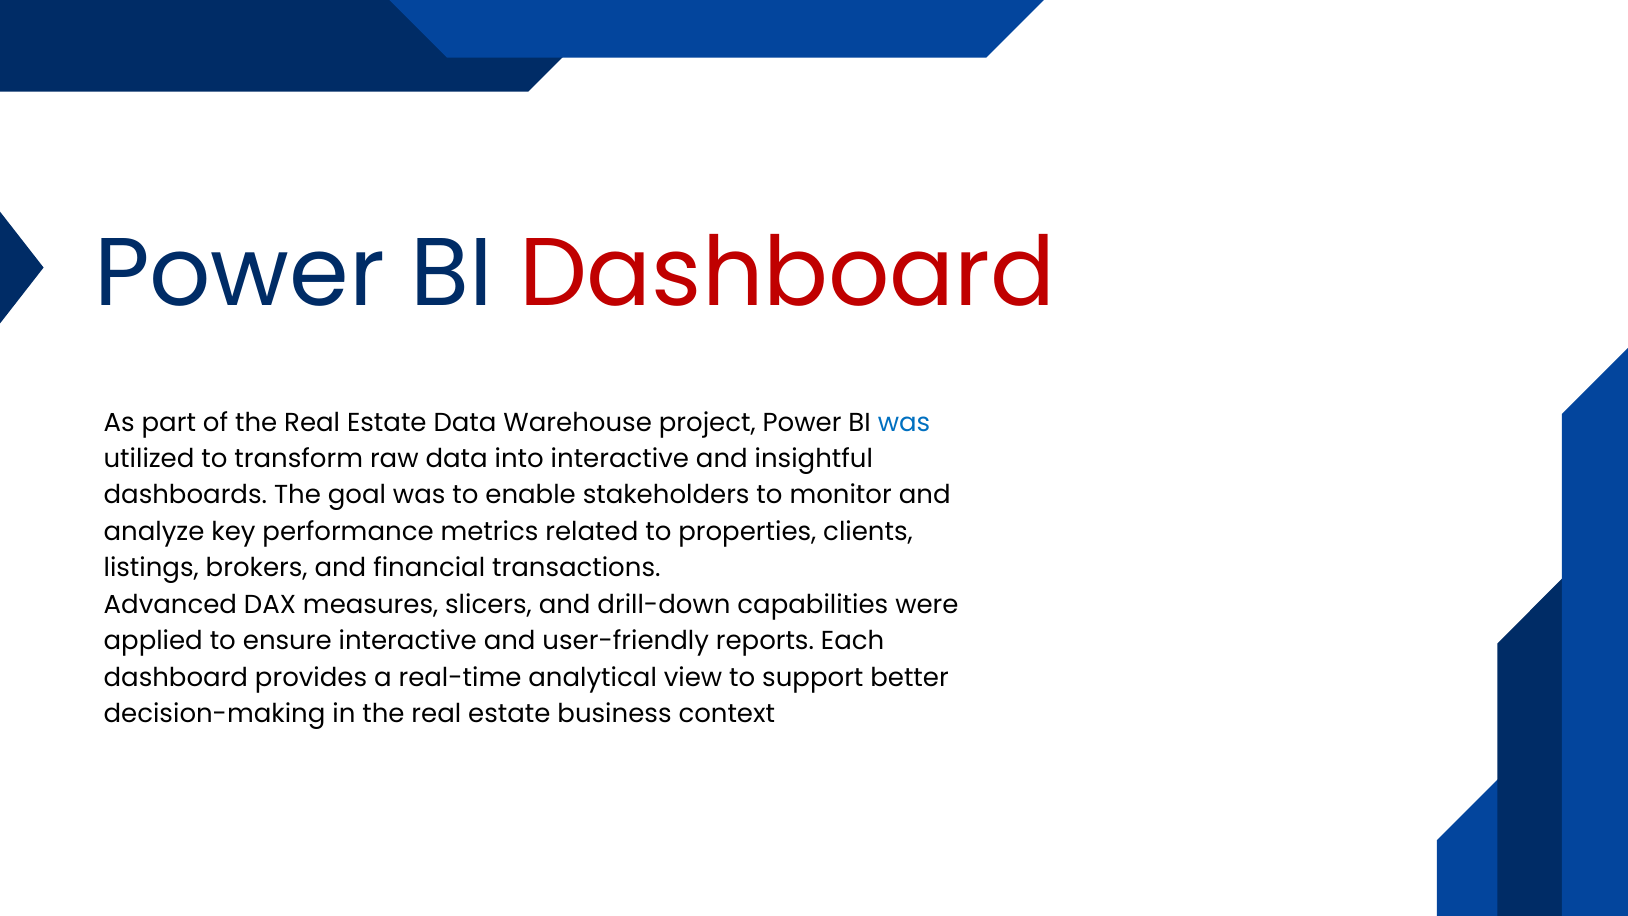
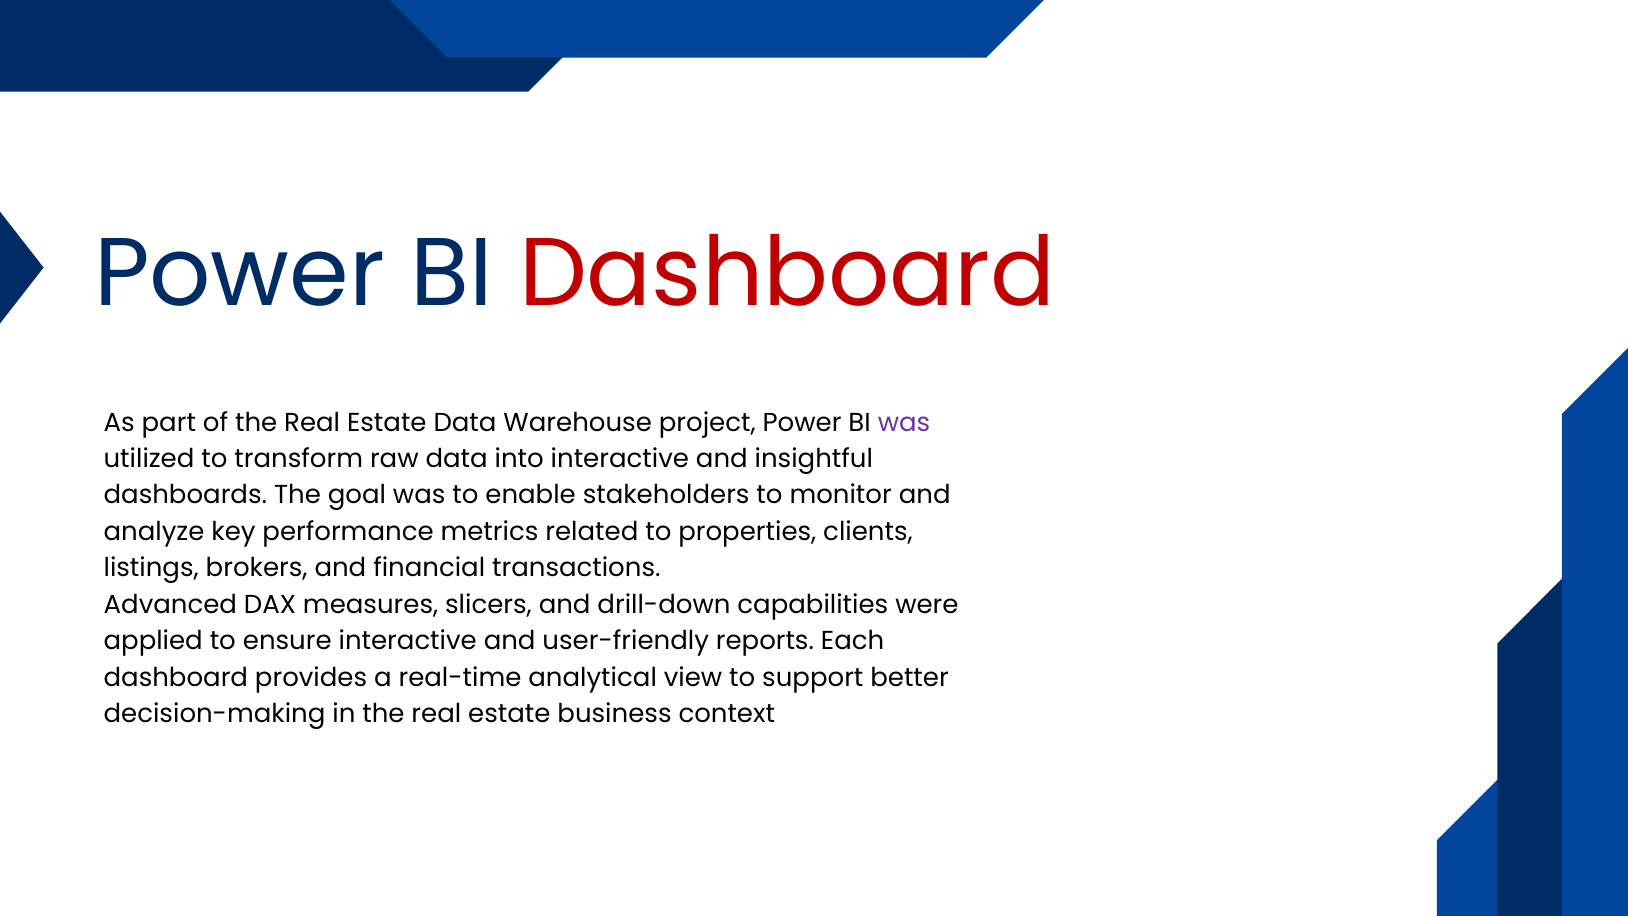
was colour: blue -> purple (904, 422)
